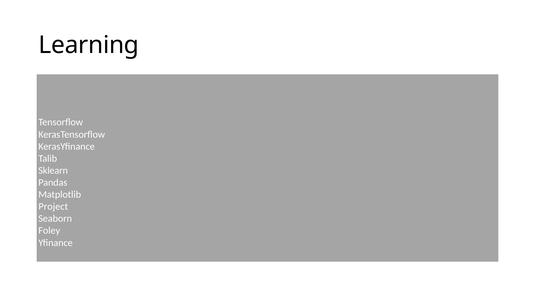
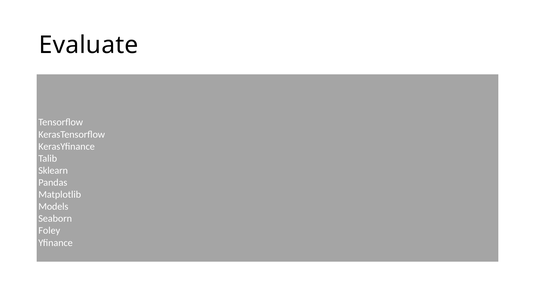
Learning: Learning -> Evaluate (89, 45)
Project: Project -> Models (53, 207)
